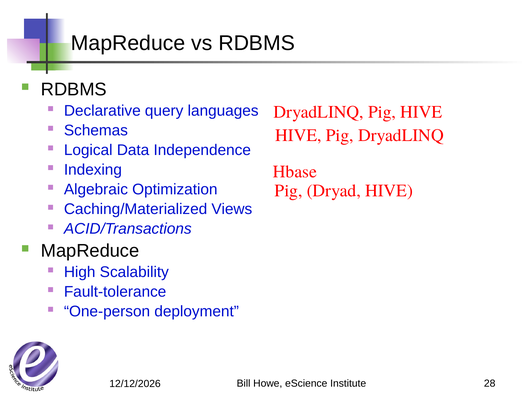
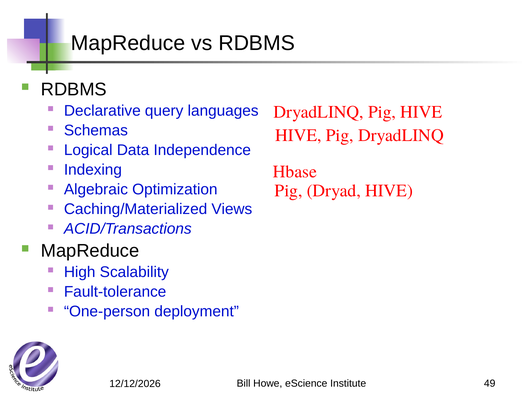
28: 28 -> 49 (490, 383)
